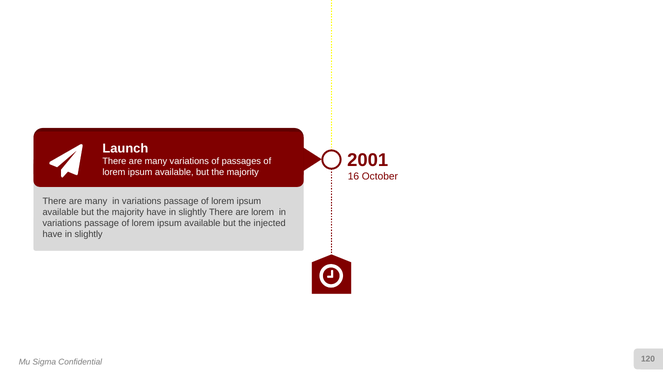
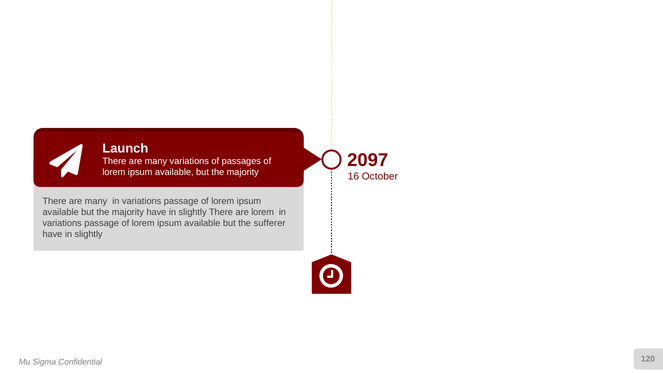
2001: 2001 -> 2097 (368, 160)
injected: injected -> sufferer (270, 223)
